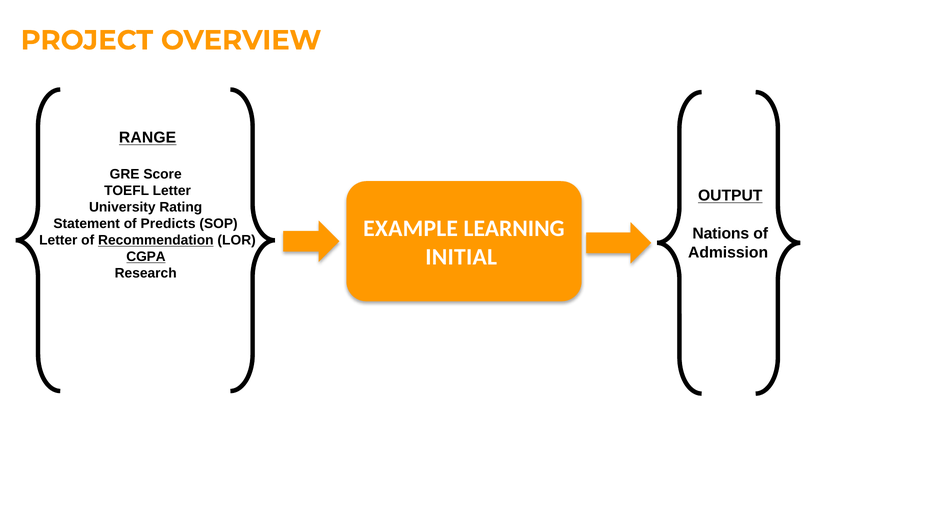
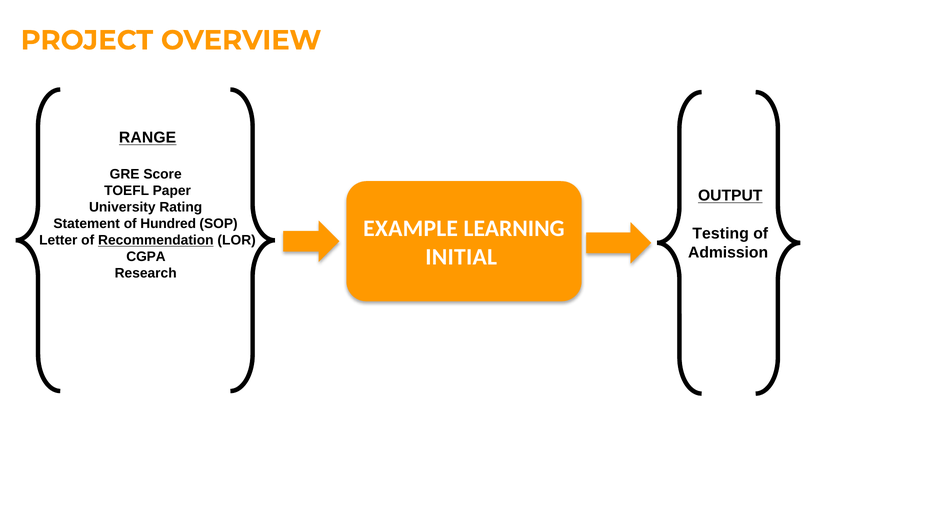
TOEFL Letter: Letter -> Paper (172, 191)
Predicts: Predicts -> Hundred (168, 224)
Nations: Nations -> Testing (721, 233)
CGPA underline: present -> none (146, 257)
